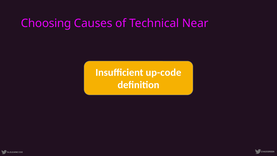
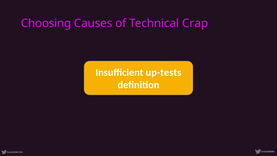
Near: Near -> Crap (195, 23)
up-code: up-code -> up-tests (163, 72)
